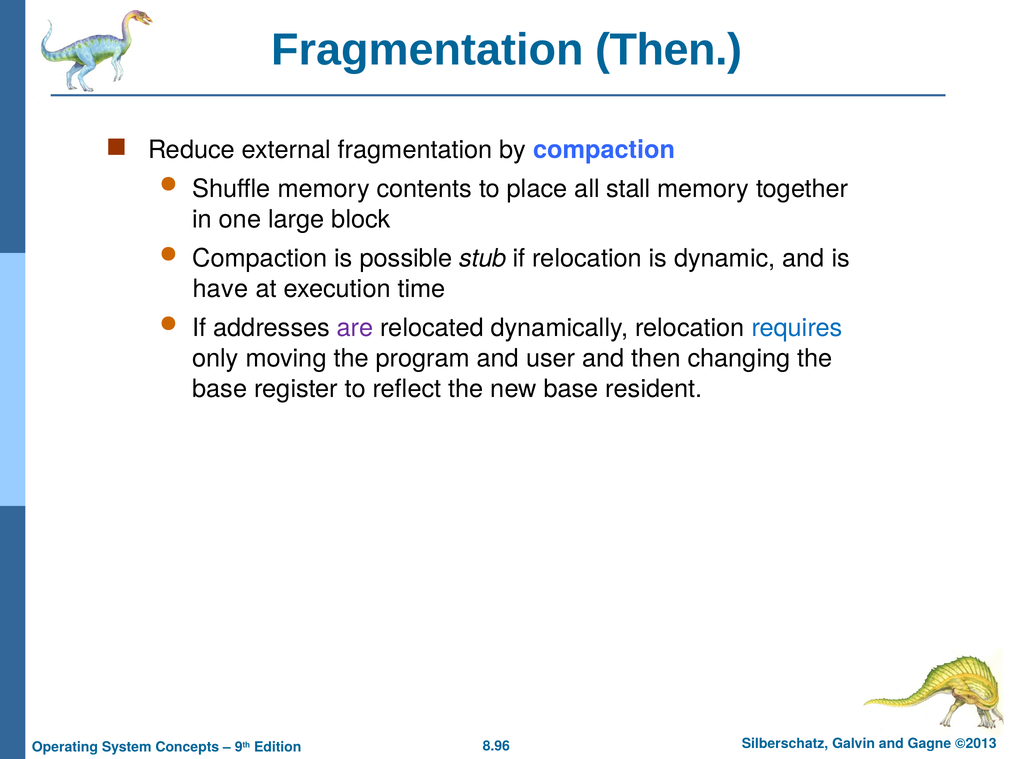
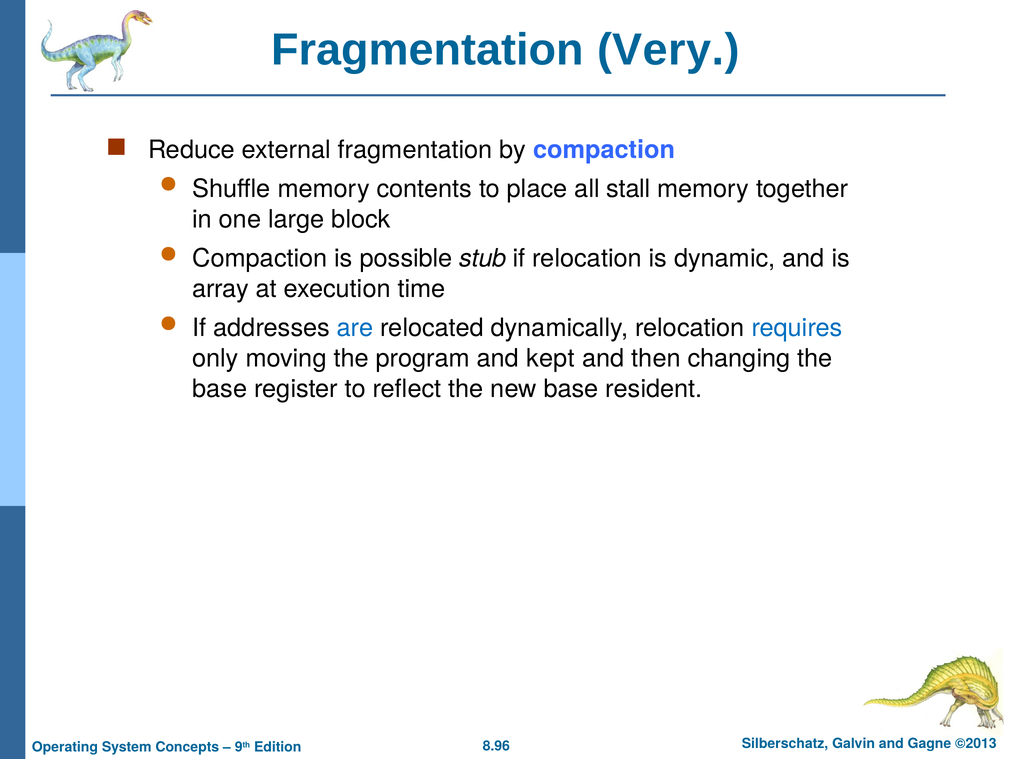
Fragmentation Then: Then -> Very (668, 50)
have: have -> array (221, 289)
are colour: purple -> blue (355, 328)
user: user -> kept (550, 359)
